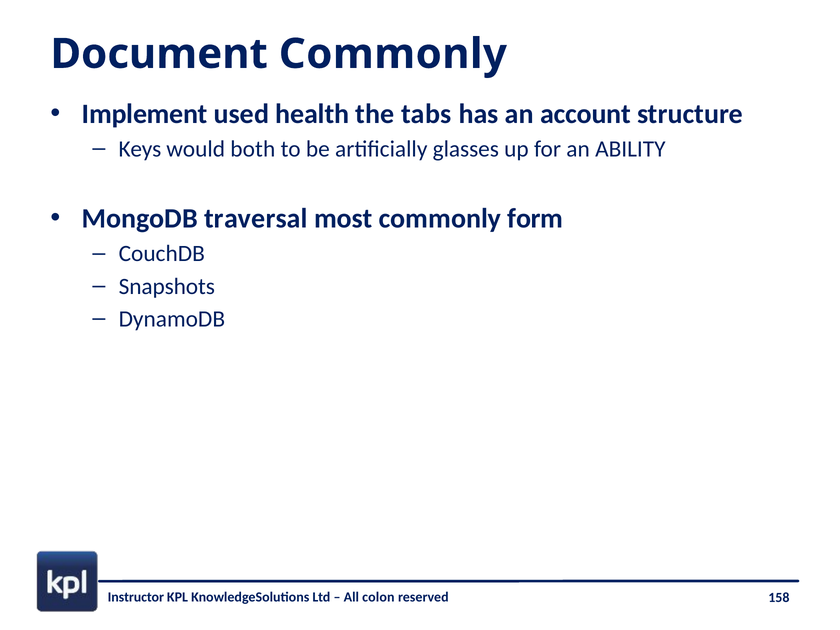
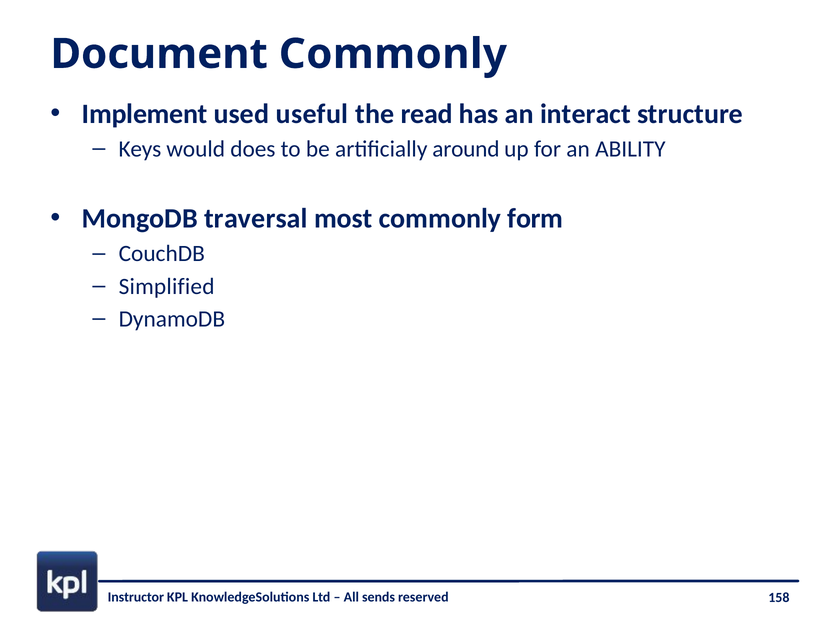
health: health -> useful (312, 114)
tabs: tabs -> read (427, 114)
account: account -> interact (585, 114)
both: both -> does (253, 149)
glasses: glasses -> around (466, 149)
Snapshots: Snapshots -> Simplified (167, 286)
colon: colon -> sends (379, 597)
